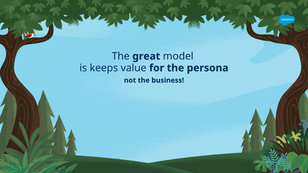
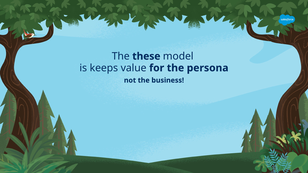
great: great -> these (146, 56)
